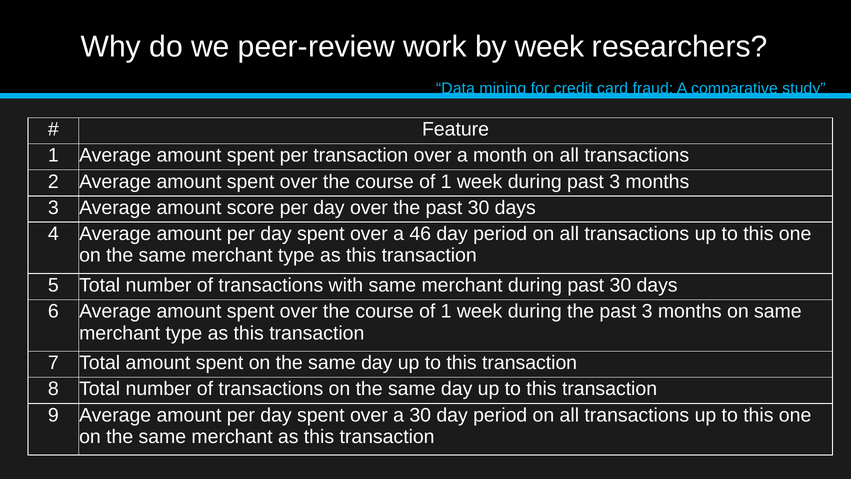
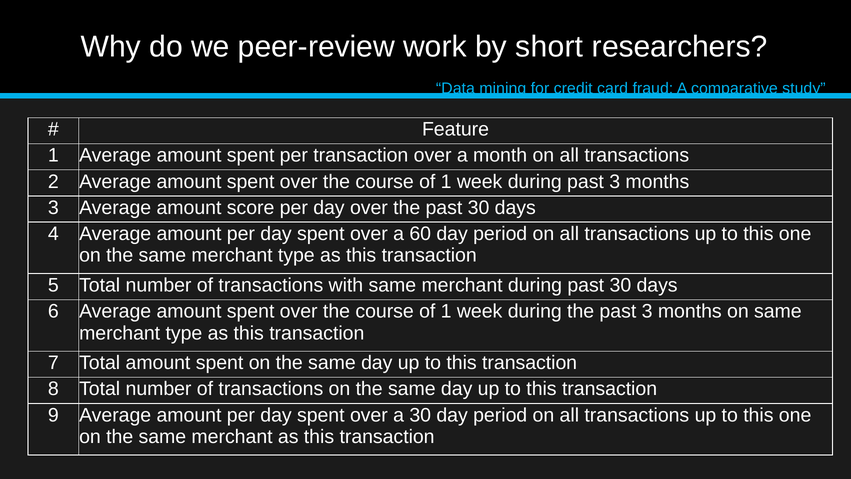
by week: week -> short (549, 47)
46: 46 -> 60 (420, 234)
